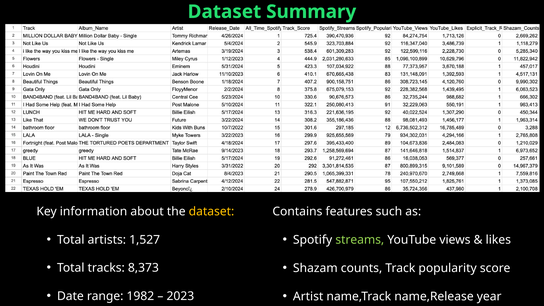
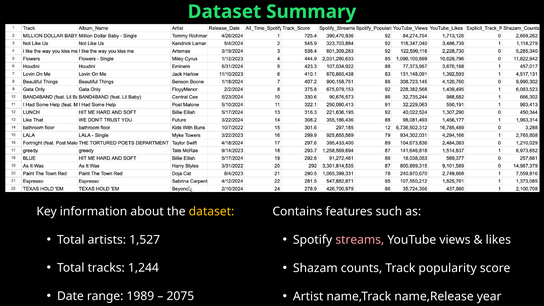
streams colour: light green -> pink (360, 240)
8,373: 8,373 -> 1,244 (143, 268)
1982: 1982 -> 1989 (140, 296)
2023: 2023 -> 2075 (180, 296)
